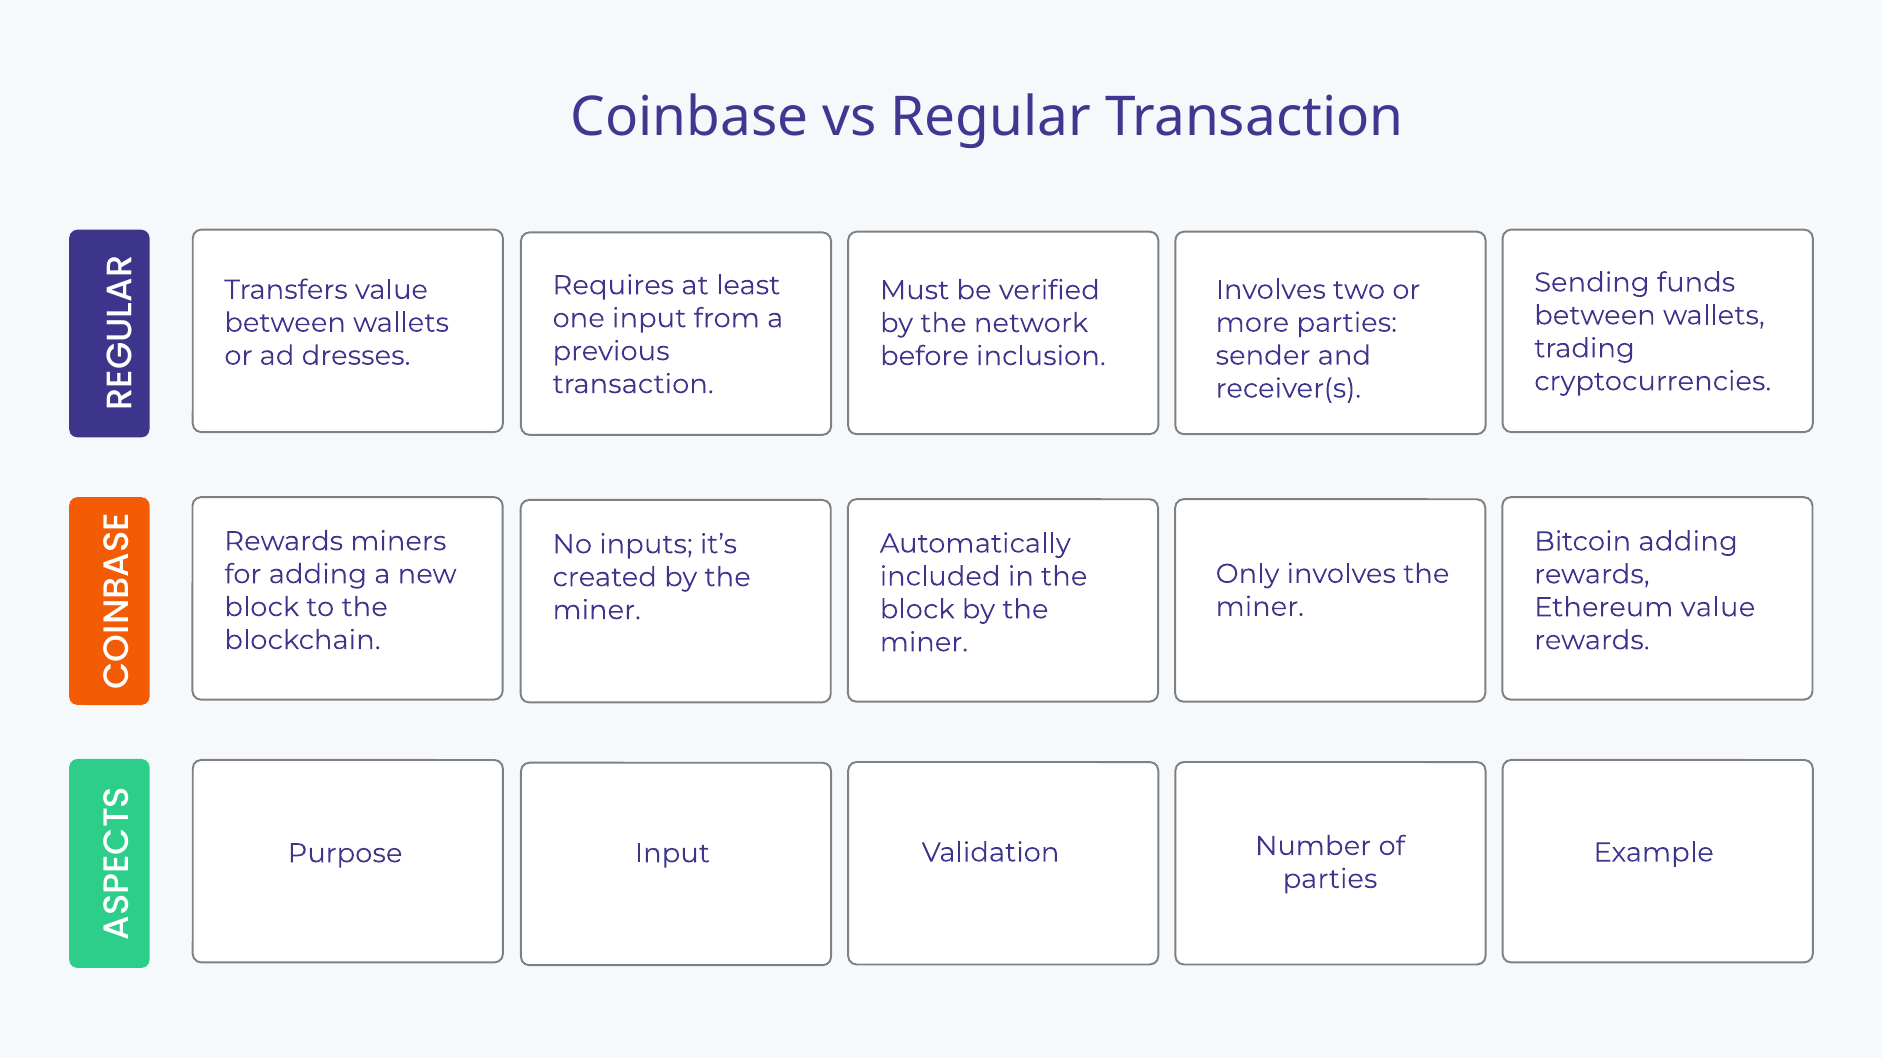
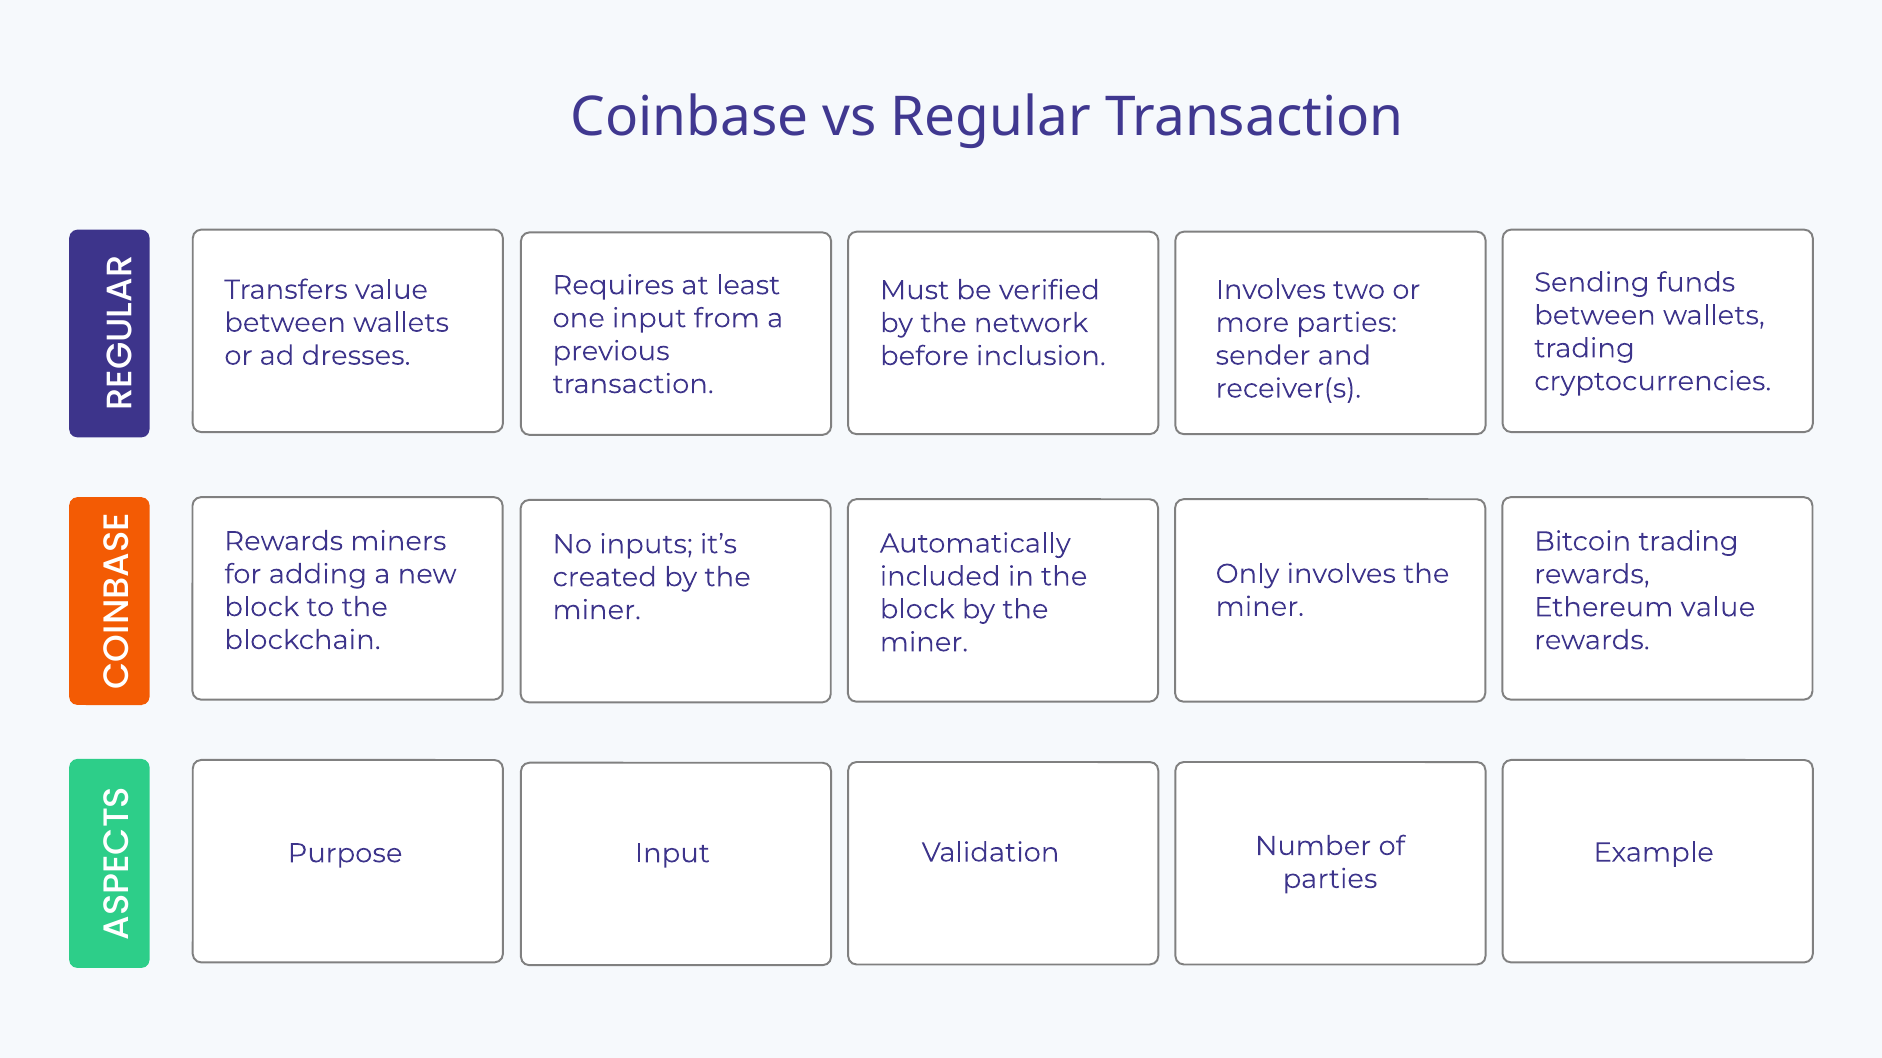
Bitcoin adding: adding -> trading (1688, 542)
